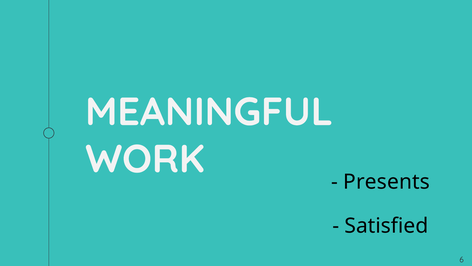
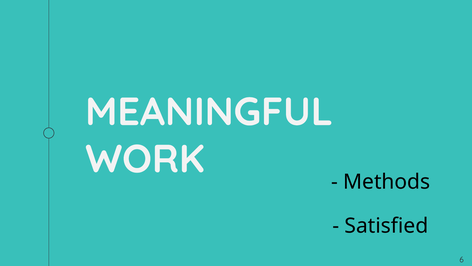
Presents: Presents -> Methods (387, 182)
